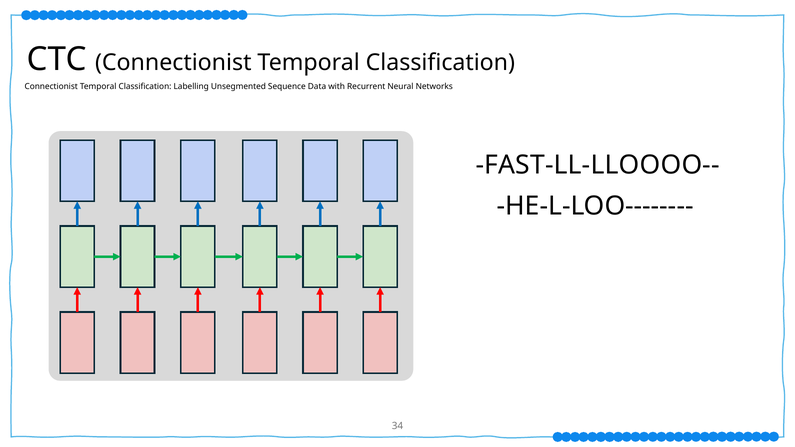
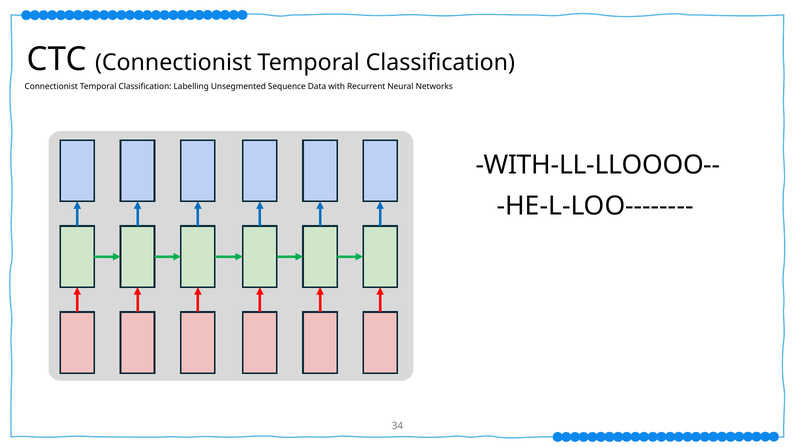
FAST-LL-LLOOOO--: FAST-LL-LLOOOO-- -> WITH-LL-LLOOOO-- (598, 165)
